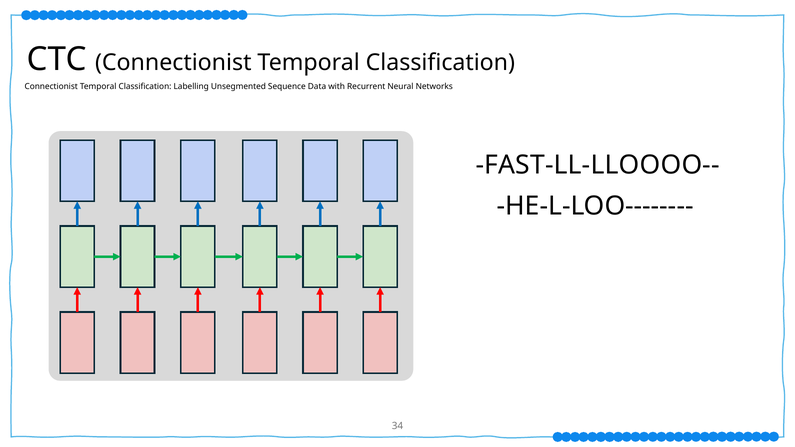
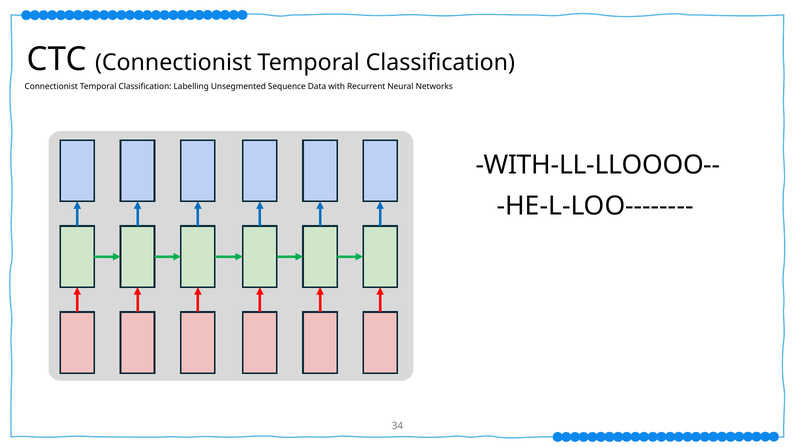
FAST-LL-LLOOOO--: FAST-LL-LLOOOO-- -> WITH-LL-LLOOOO-- (598, 165)
